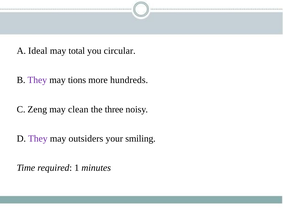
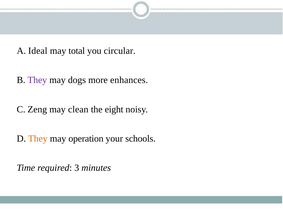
tions: tions -> dogs (77, 80)
hundreds: hundreds -> enhances (129, 80)
three: three -> eight (114, 110)
They colour: purple -> orange (38, 139)
outsiders: outsiders -> operation (86, 139)
smiling: smiling -> schools (140, 139)
1: 1 -> 3 (77, 168)
